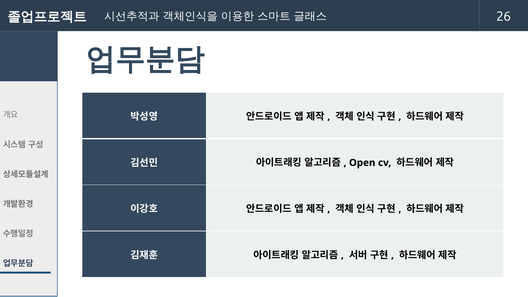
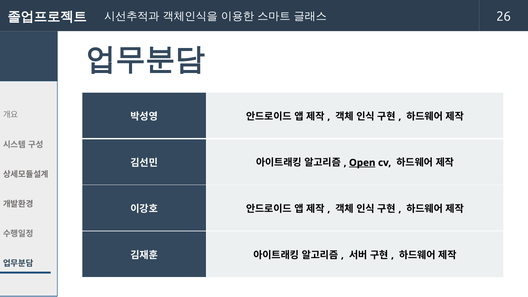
Open underline: none -> present (362, 163)
